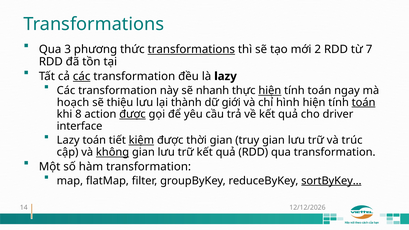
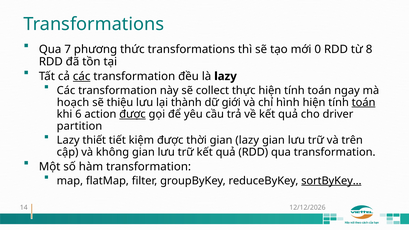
3: 3 -> 7 (68, 49)
transformations underline: present -> none (191, 49)
2: 2 -> 0 (318, 49)
7: 7 -> 8 (369, 49)
nhanh: nhanh -> collect (212, 90)
hiện underline: present -> none (270, 90)
8: 8 -> 6 (78, 114)
interface: interface -> partition (80, 126)
Lazy toán: toán -> thiết (94, 140)
kiệm underline: present -> none (141, 140)
gian truy: truy -> lazy (247, 140)
trúc: trúc -> trên (352, 140)
không underline: present -> none (113, 152)
